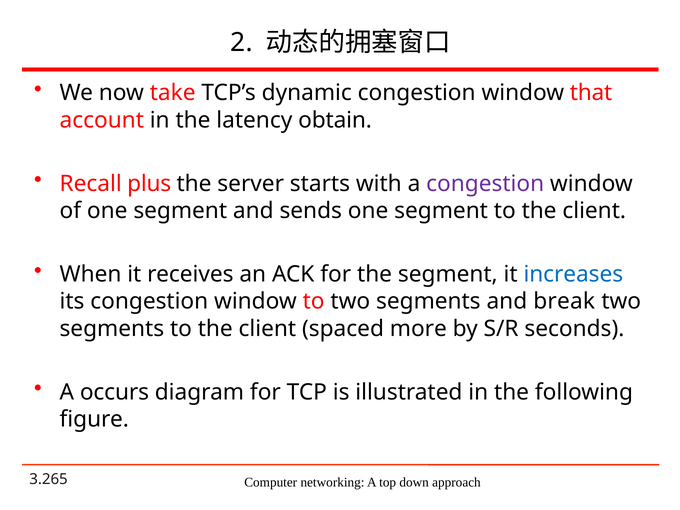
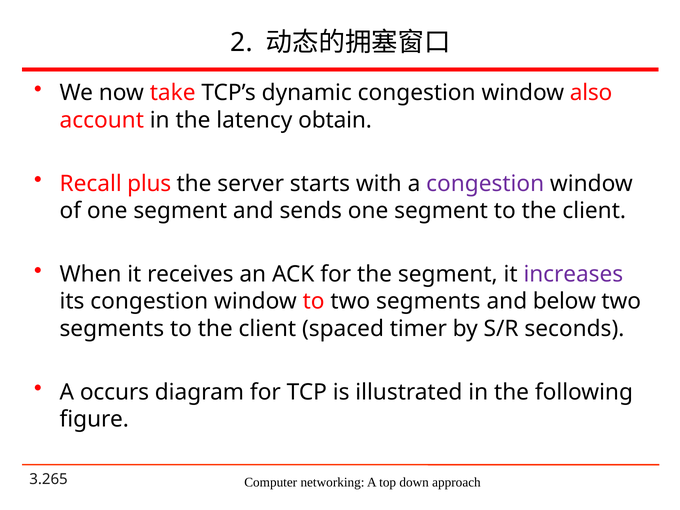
that: that -> also (591, 93)
increases colour: blue -> purple (573, 274)
break: break -> below (564, 301)
more: more -> timer (418, 329)
